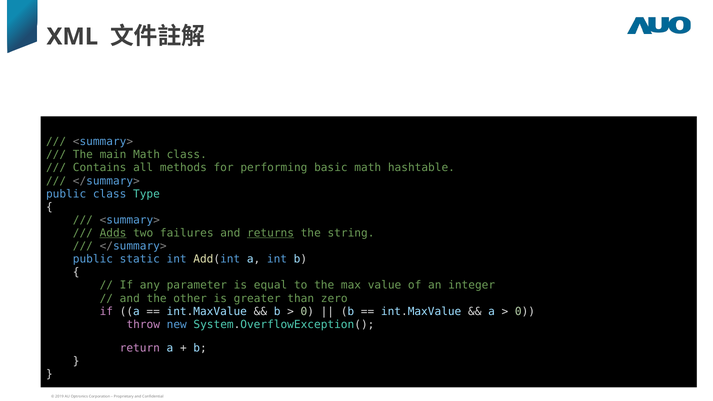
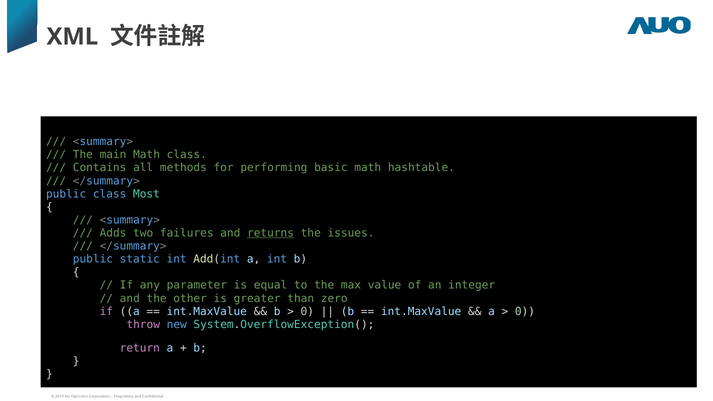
Type: Type -> Most (147, 194)
Adds underline: present -> none (113, 233)
string: string -> issues (351, 233)
